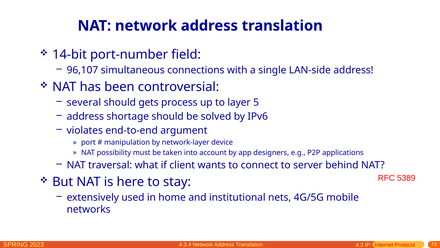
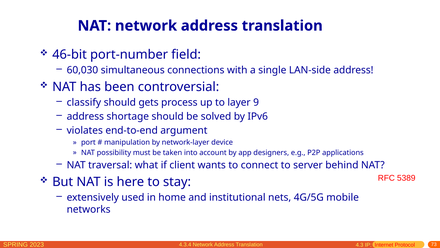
14-bit: 14-bit -> 46-bit (70, 55)
96,107: 96,107 -> 60,030 (82, 70)
several: several -> classify (84, 102)
5: 5 -> 9 (256, 102)
